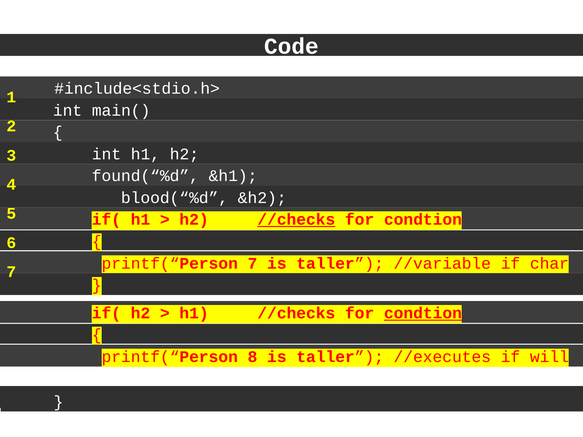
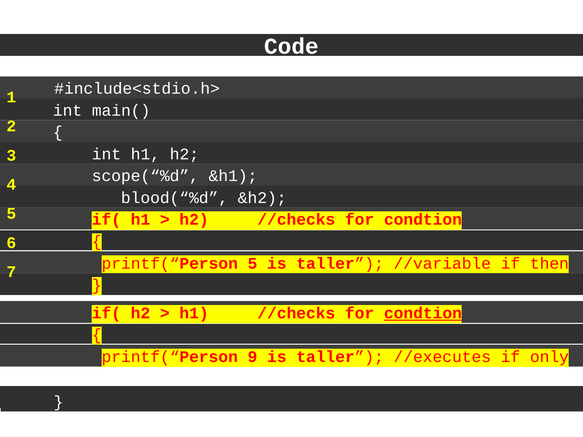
found(“%d: found(“%d -> scope(“%d (145, 176)
//checks underline: present -> none (296, 220)
printf(“Person 7: 7 -> 5 (252, 263)
char: char -> then (549, 263)
8: 8 -> 9 (252, 357)
will: will -> only (549, 357)
